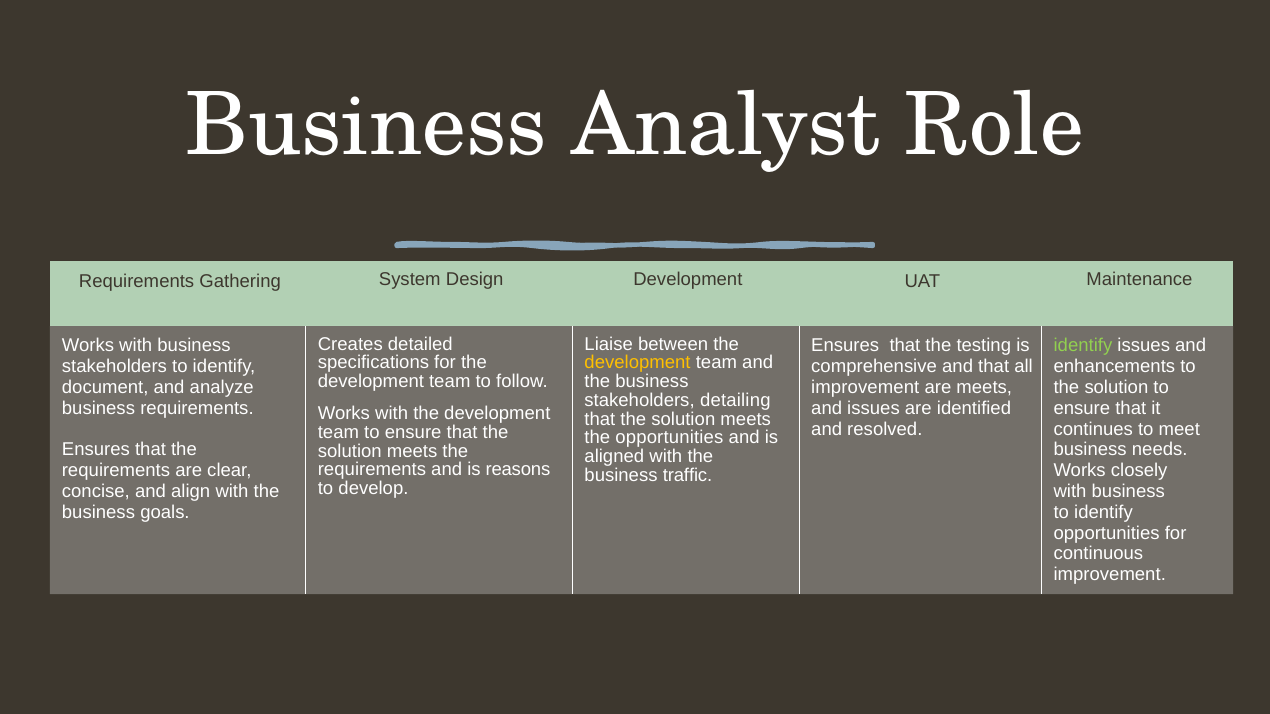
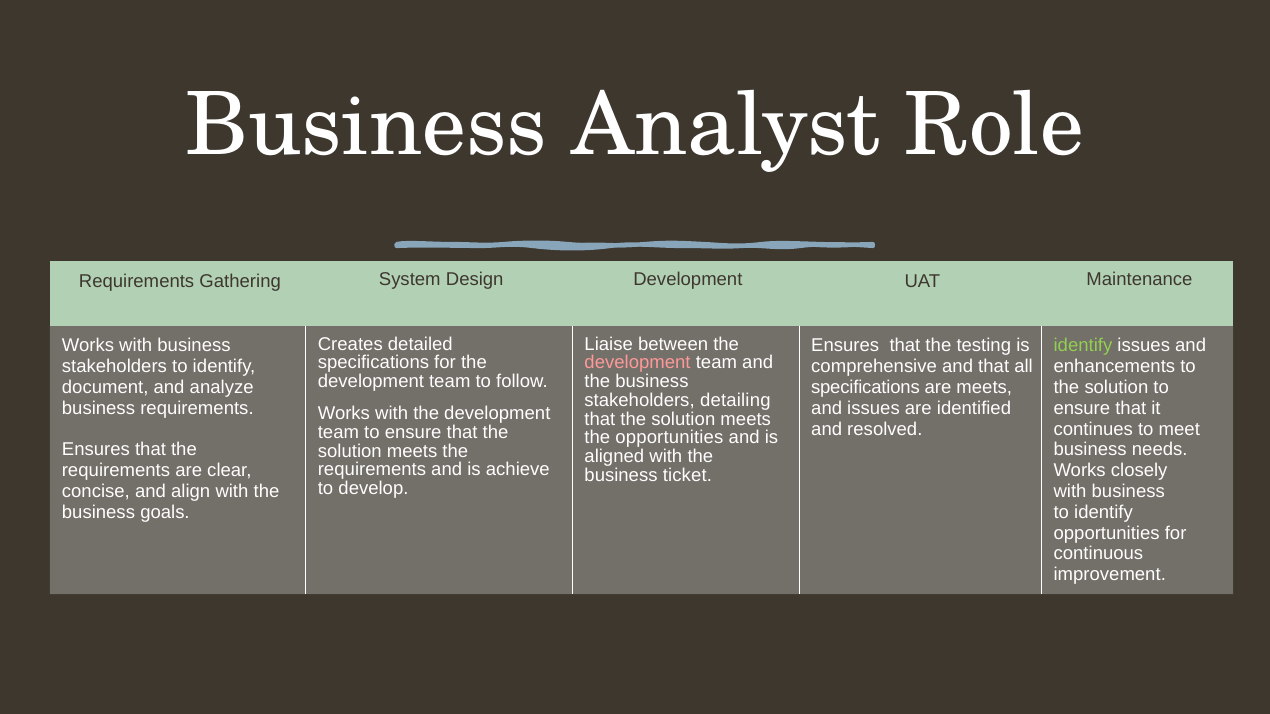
development colour: yellow -> pink (638, 363)
improvement: improvement -> specifications (865, 388)
reasons: reasons -> achieve (518, 470)
traffic: traffic -> ticket (687, 475)
